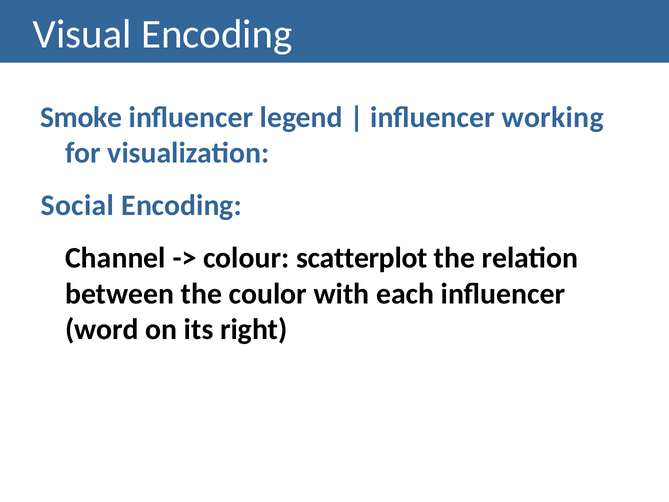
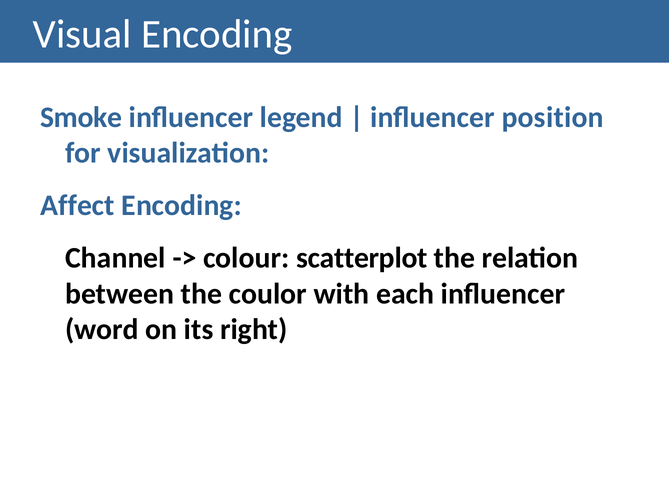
working: working -> position (553, 117)
Social: Social -> Affect (77, 205)
